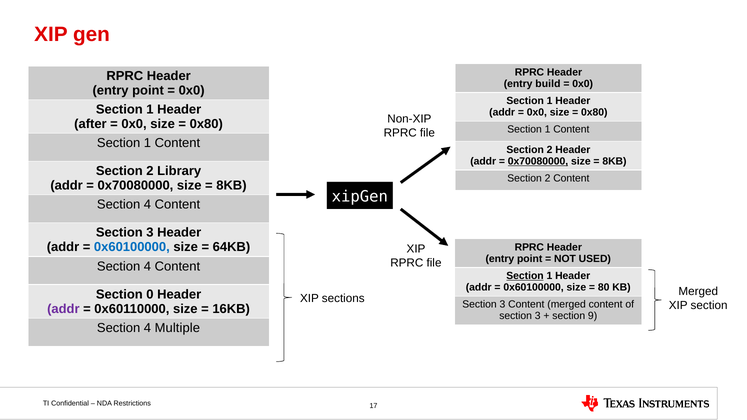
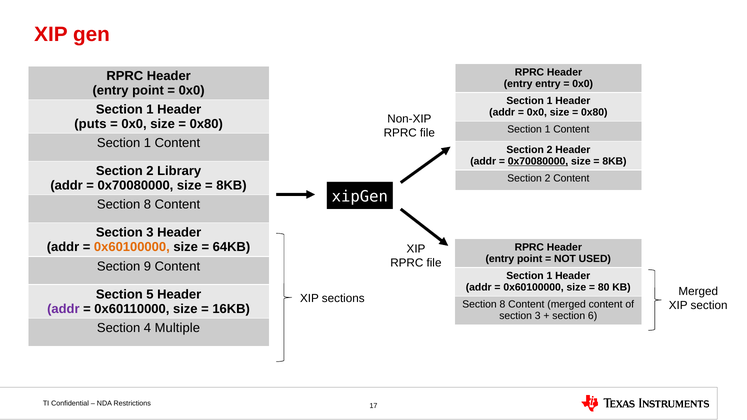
entry build: build -> entry (548, 84)
after: after -> puts (90, 124)
4: 4 -> 8 (147, 205)
0x60100000 colour: blue -> orange (132, 247)
4: 4 -> 9 (147, 266)
Section underline: present -> none (525, 276)
0: 0 -> 5 (150, 294)
3: 3 -> 8 (502, 305)
9: 9 -> 6 (593, 316)
